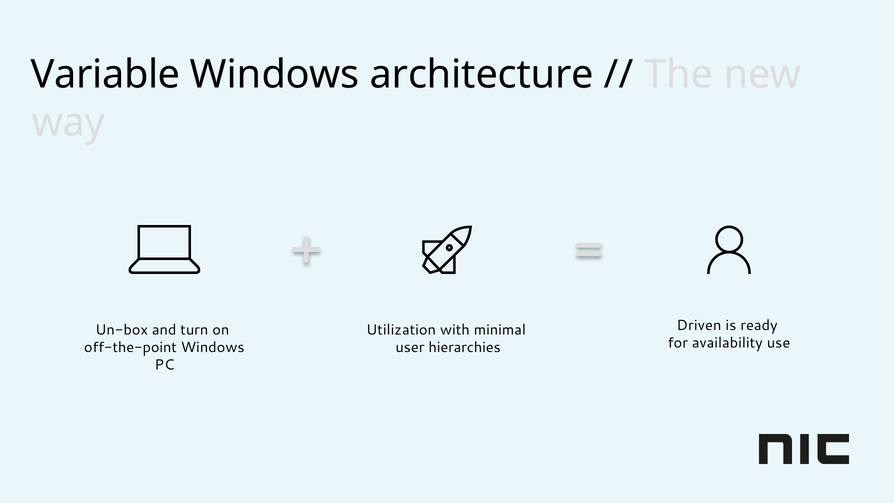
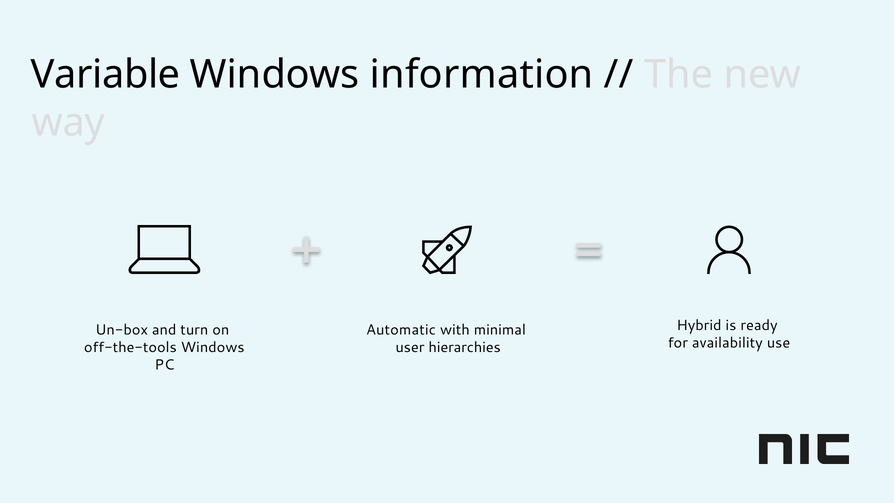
architecture: architecture -> information (482, 75)
Driven: Driven -> Hybrid (699, 325)
Utilization: Utilization -> Automatic (401, 330)
off-the-point: off-the-point -> off-the-tools (130, 347)
